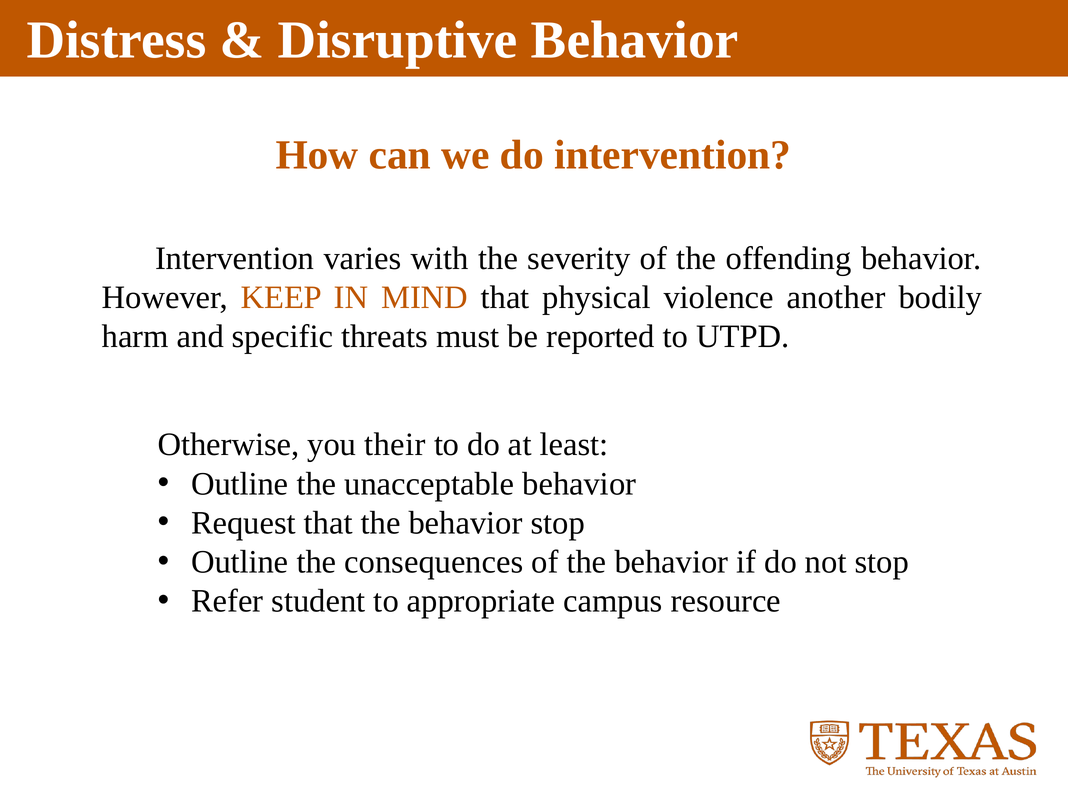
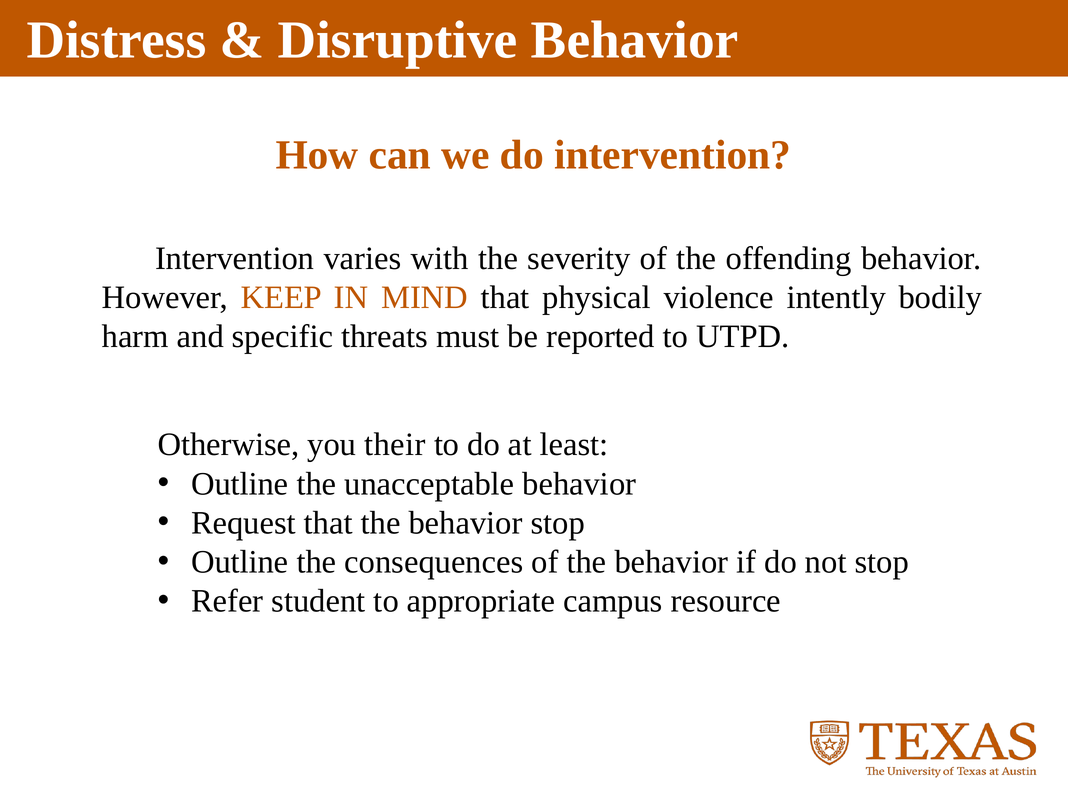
another: another -> intently (836, 297)
